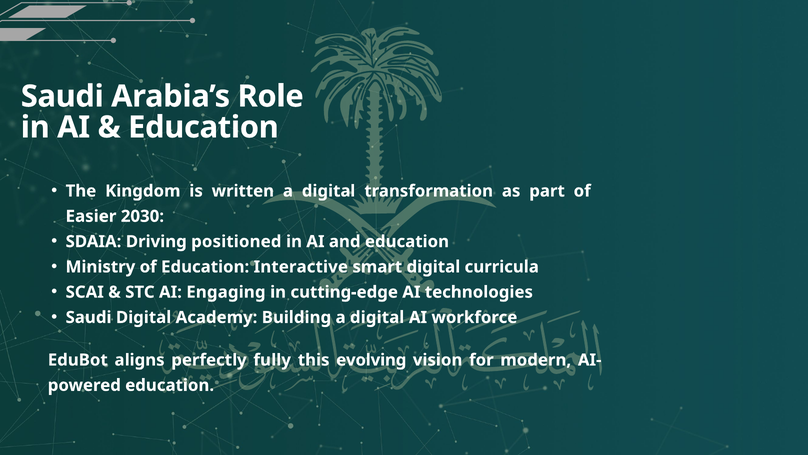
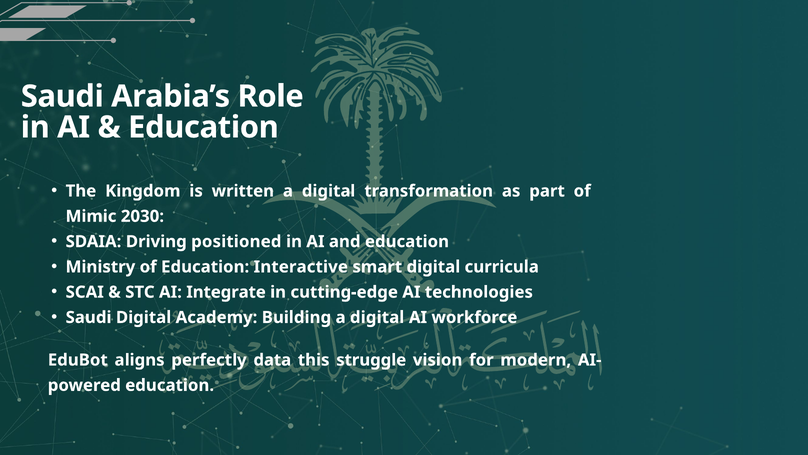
Easier: Easier -> Mimic (91, 216)
Engaging: Engaging -> Integrate (226, 292)
fully: fully -> data (272, 360)
evolving: evolving -> struggle (371, 360)
